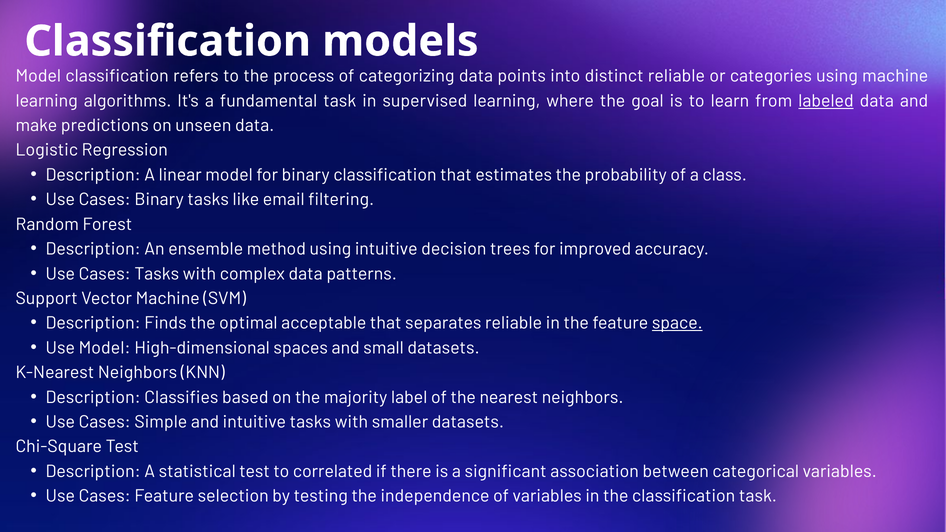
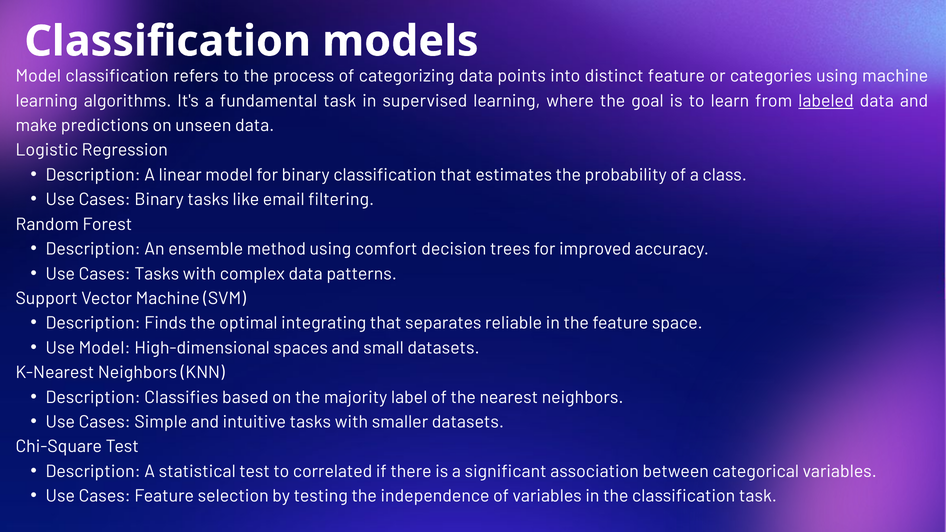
distinct reliable: reliable -> feature (676, 76)
using intuitive: intuitive -> comfort (386, 249)
acceptable: acceptable -> integrating (324, 323)
space underline: present -> none (677, 323)
